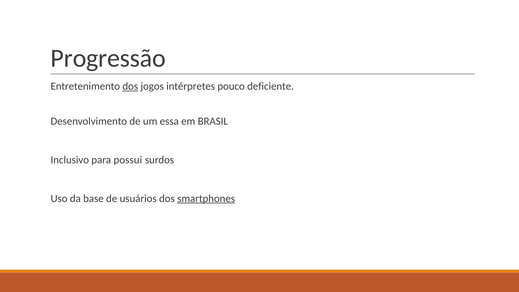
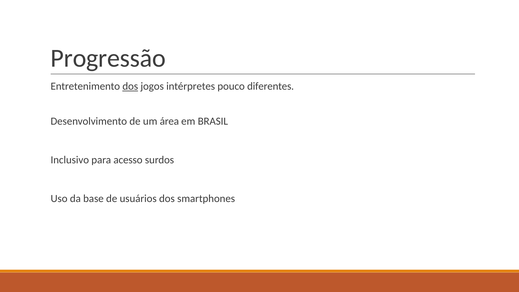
deficiente: deficiente -> diferentes (271, 86)
essa: essa -> área (169, 121)
possui: possui -> acesso (128, 160)
smartphones underline: present -> none (206, 198)
